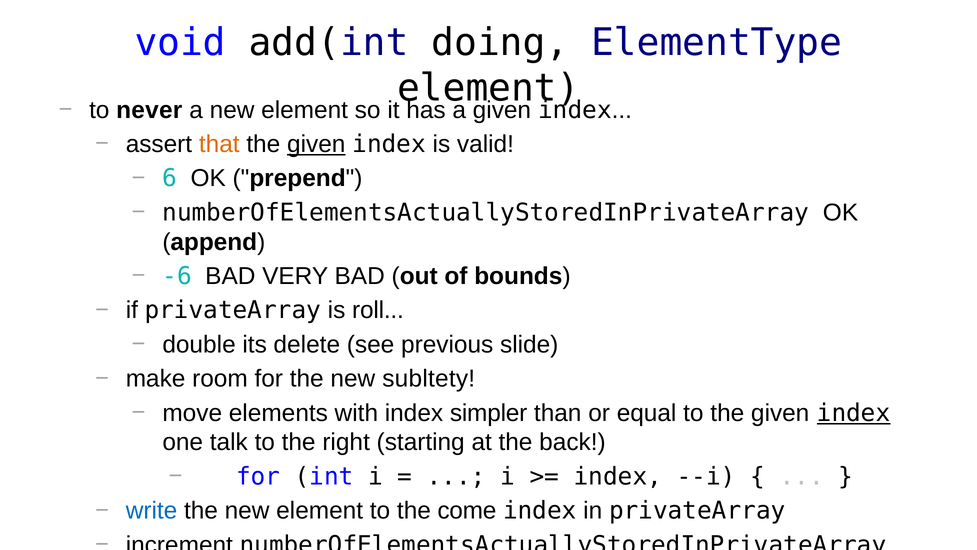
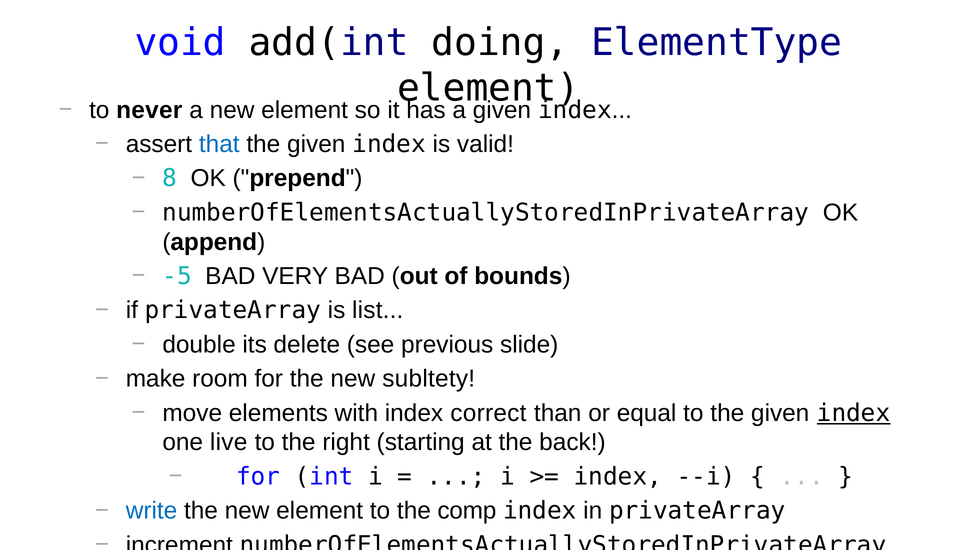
that colour: orange -> blue (219, 144)
given underline: present -> none (316, 144)
6: 6 -> 8 (170, 178)
-6: -6 -> -5 (177, 276)
roll: roll -> list (378, 310)
simpler: simpler -> correct (488, 413)
talk: talk -> live (229, 442)
come: come -> comp (467, 510)
